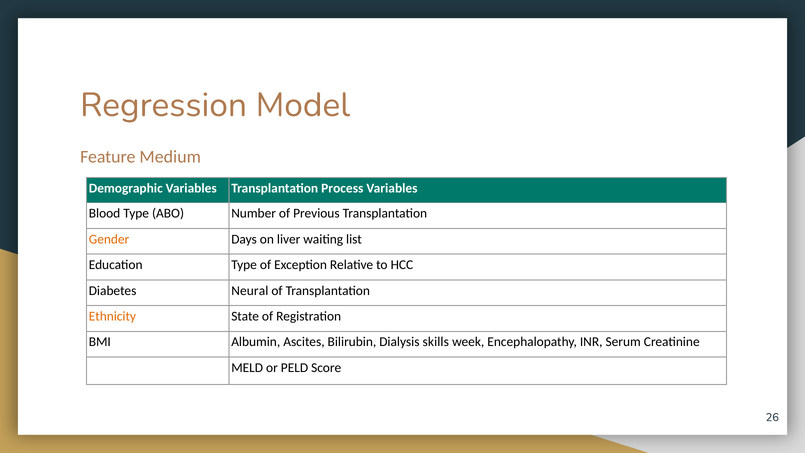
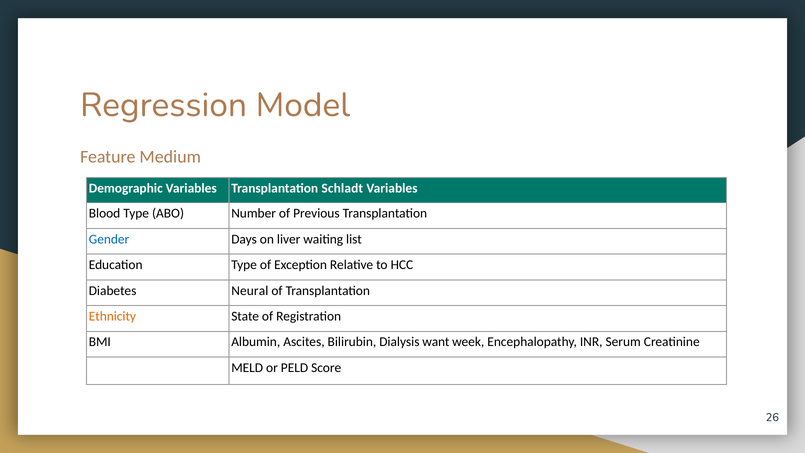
Process: Process -> Schladt (342, 188)
Gender colour: orange -> blue (109, 239)
skills: skills -> want (436, 342)
